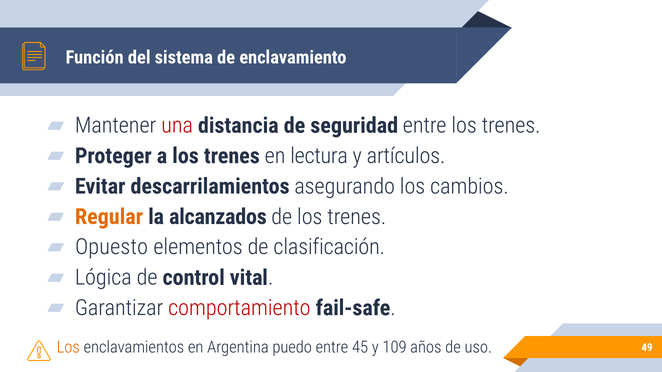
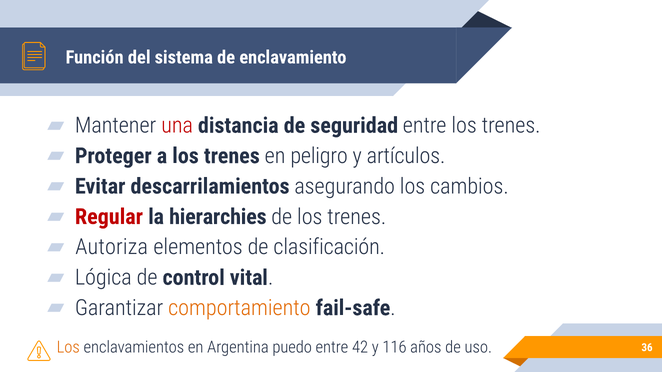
lectura: lectura -> peligro (319, 156)
Regular colour: orange -> red (109, 217)
alcanzados: alcanzados -> hierarchies (218, 217)
Opuesto: Opuesto -> Autoriza (112, 247)
comportamiento colour: red -> orange (239, 308)
45: 45 -> 42 (360, 348)
109: 109 -> 116 (395, 348)
49: 49 -> 36 (647, 348)
